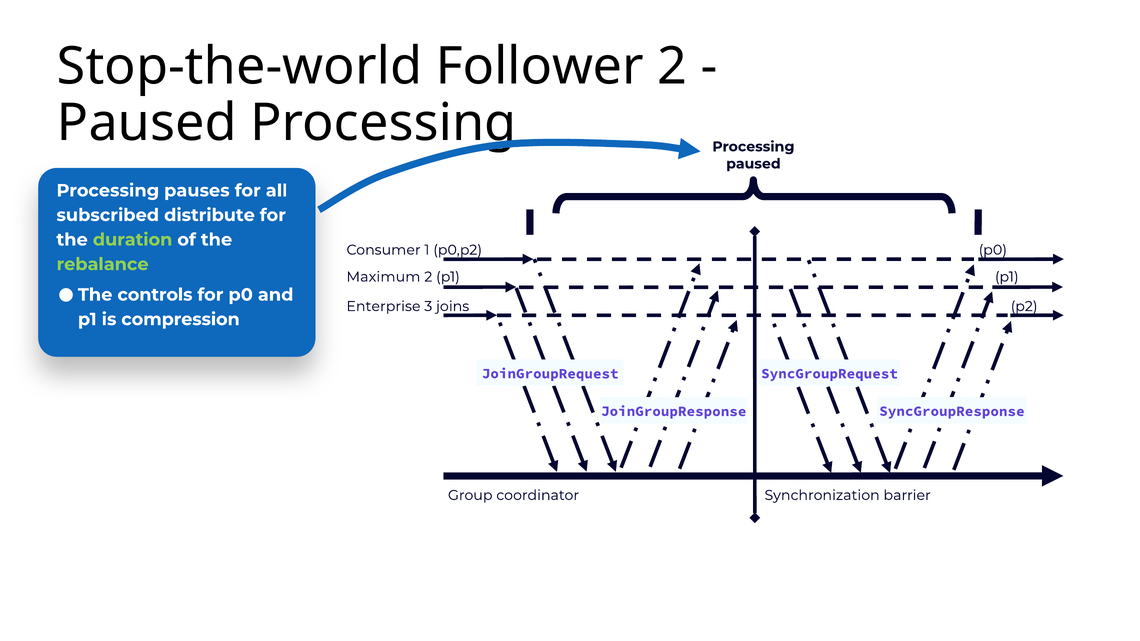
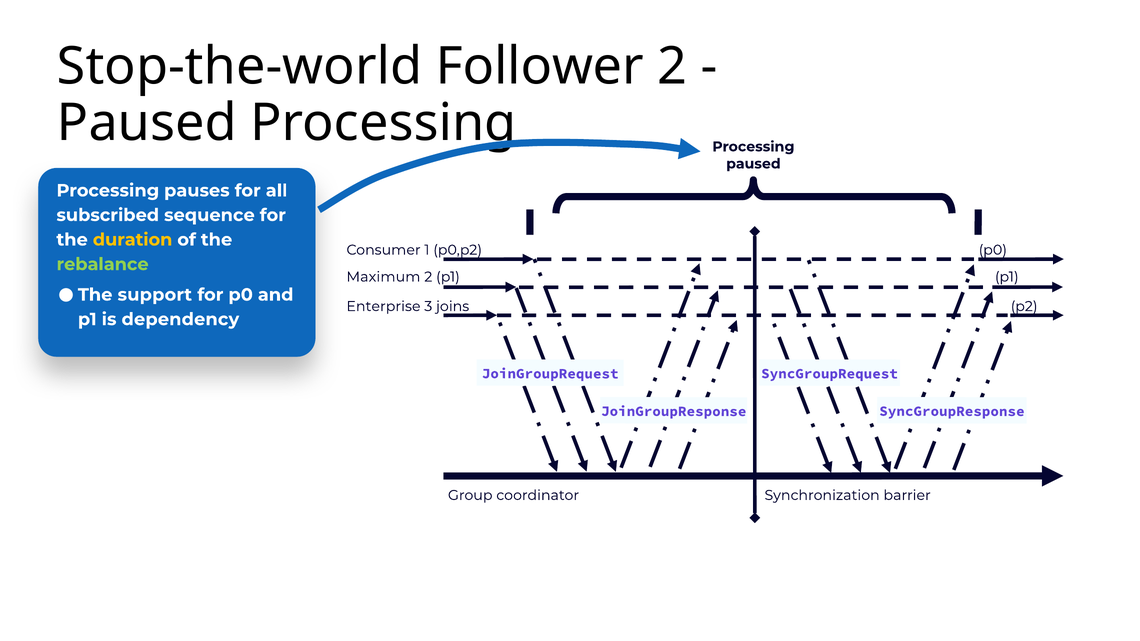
distribute: distribute -> sequence (209, 215)
duration colour: light green -> yellow (133, 240)
controls: controls -> support (155, 295)
compression: compression -> dependency (180, 319)
